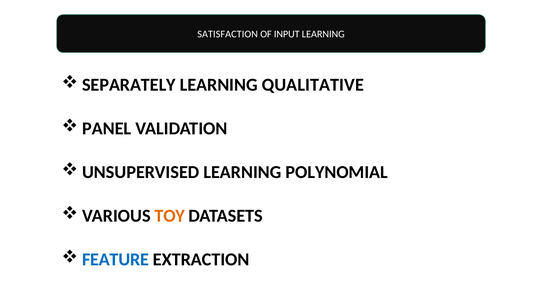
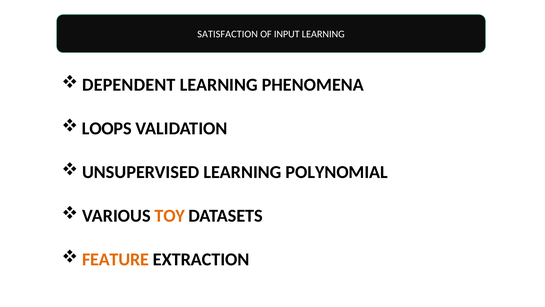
SEPARATELY: SEPARATELY -> DEPENDENT (129, 85)
QUALITATIVE: QUALITATIVE -> PHENOMENA (313, 85)
PANEL: PANEL -> LOOPS (107, 128)
FEATURE colour: blue -> orange (116, 259)
